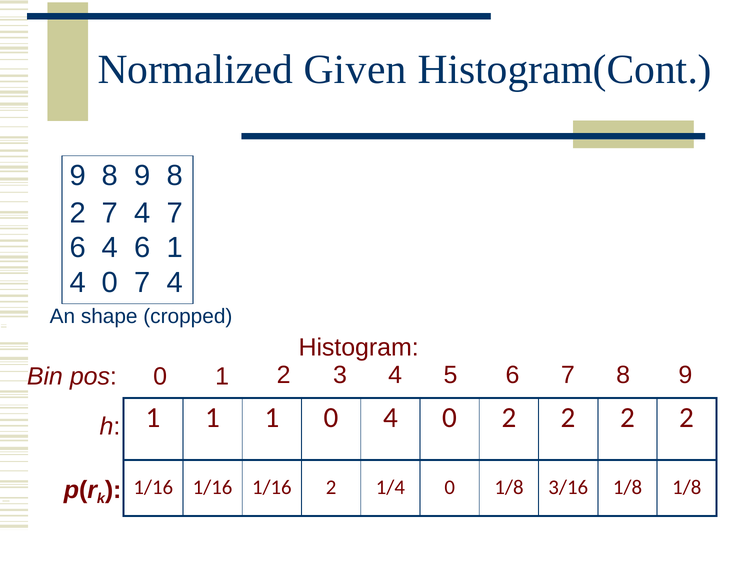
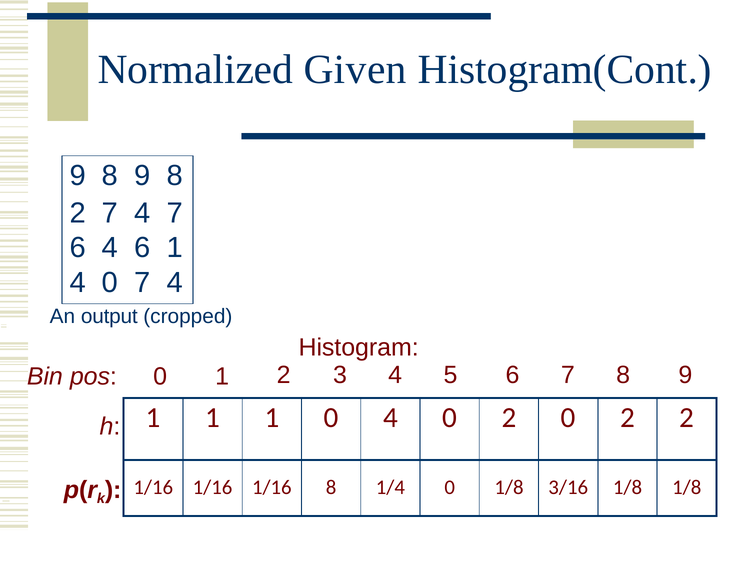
shape: shape -> output (109, 317)
0 2 2: 2 -> 0 (568, 418)
1/16 2: 2 -> 8 (331, 488)
